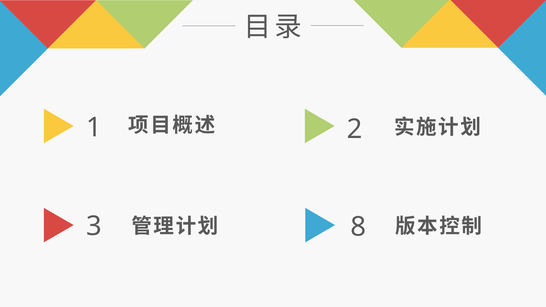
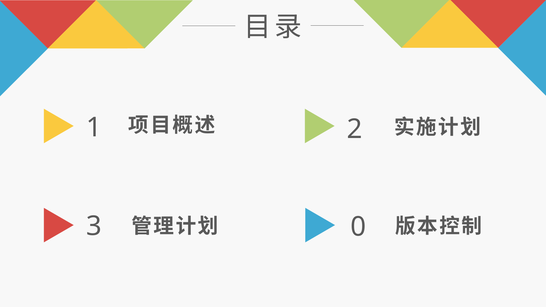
8: 8 -> 0 (358, 227)
